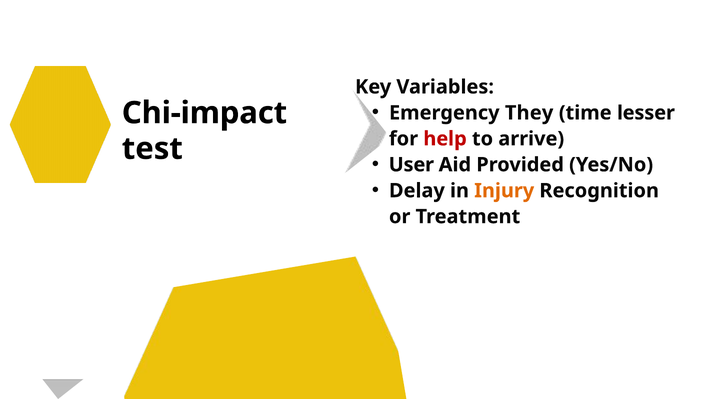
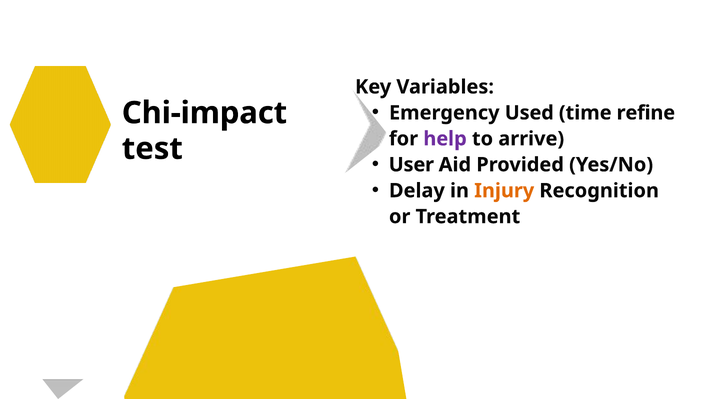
They: They -> Used (529, 113)
lesser: lesser -> refine (646, 113)
help colour: red -> purple (445, 139)
